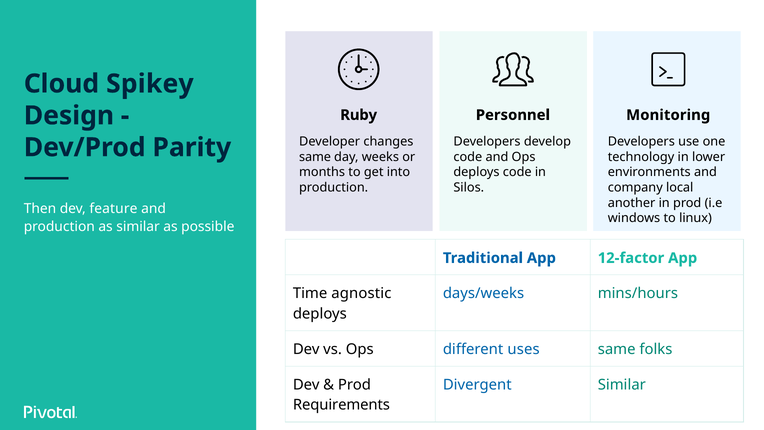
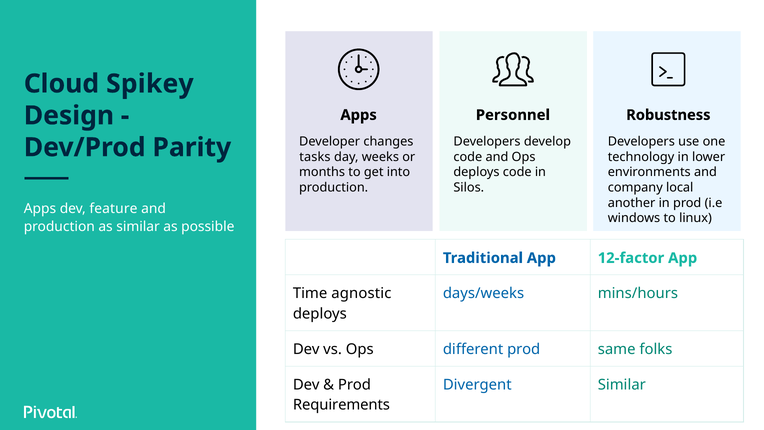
Ruby: Ruby -> Apps (359, 115)
Monitoring: Monitoring -> Robustness (668, 115)
same: same -> tasks (315, 157)
Then: Then -> Apps (40, 209)
different uses: uses -> prod (524, 349)
